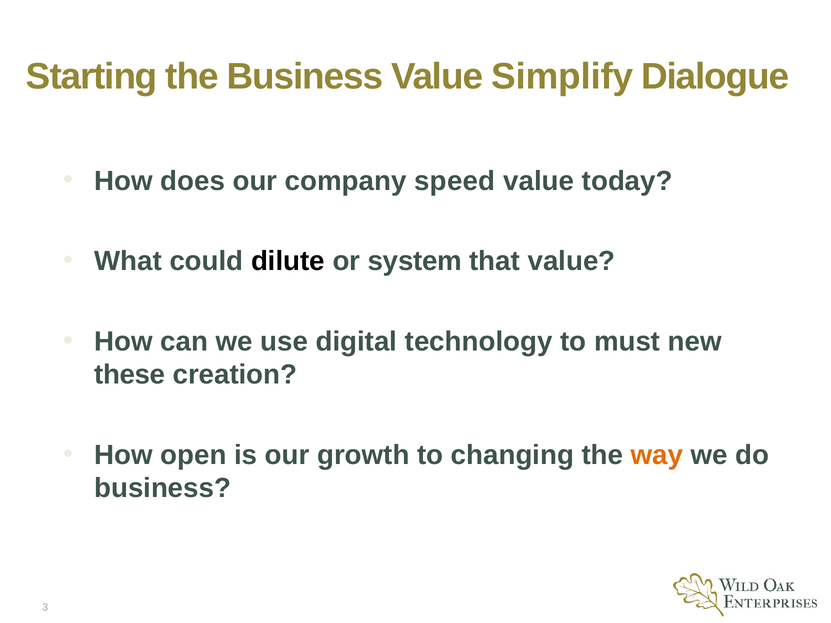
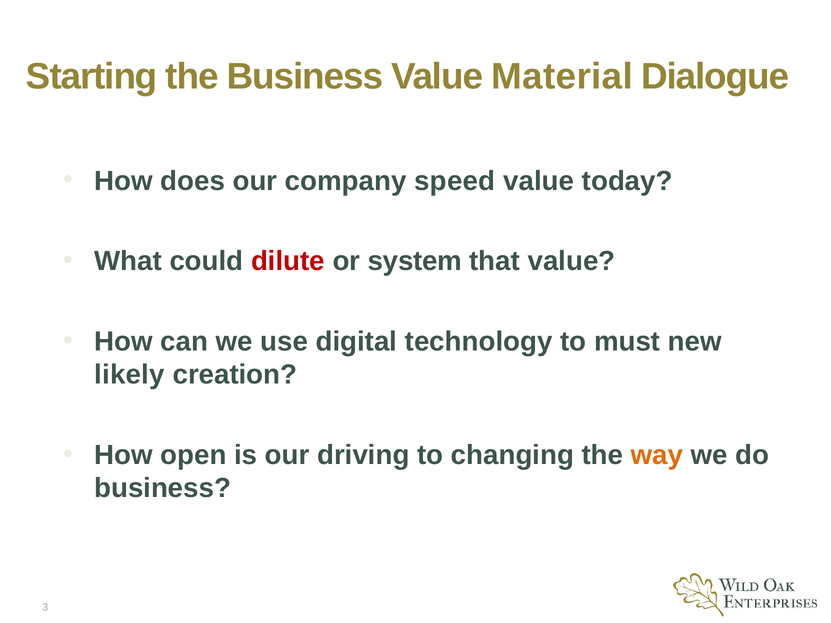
Simplify: Simplify -> Material (562, 77)
dilute colour: black -> red (288, 261)
these: these -> likely (129, 375)
growth: growth -> driving (363, 455)
